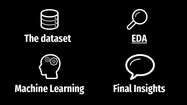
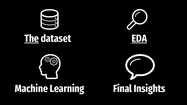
The underline: none -> present (32, 39)
